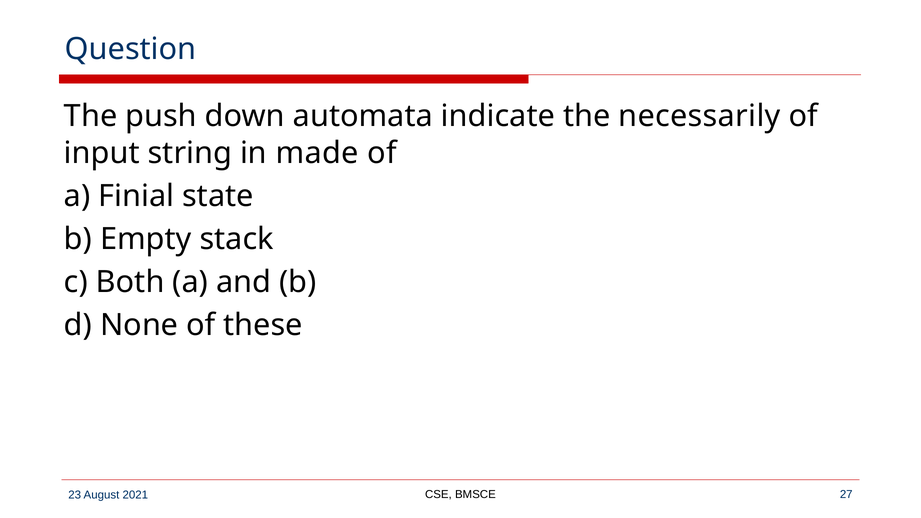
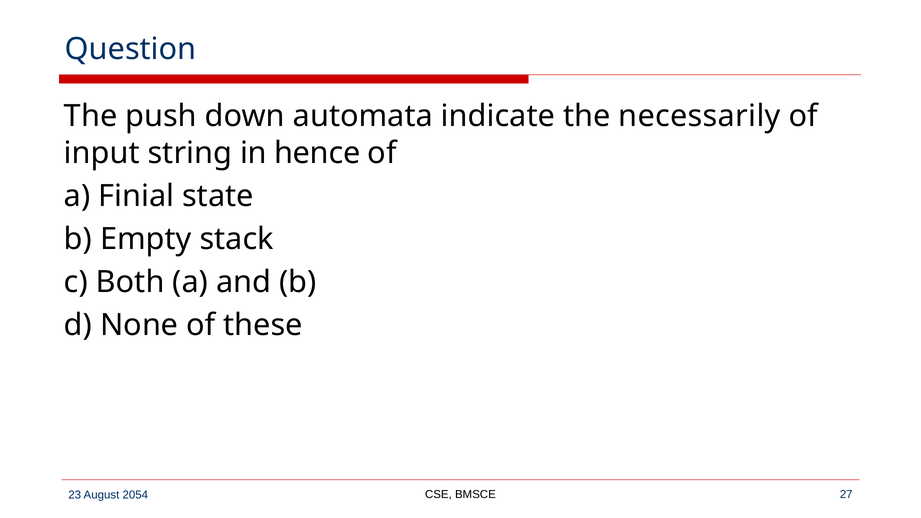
made: made -> hence (317, 153)
2021: 2021 -> 2054 (135, 495)
